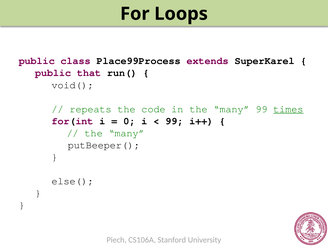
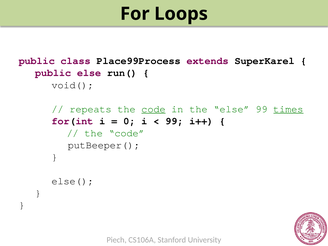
public that: that -> else (89, 73)
code underline: none -> present (154, 109)
in the many: many -> else (232, 109)
many: many -> code (127, 133)
